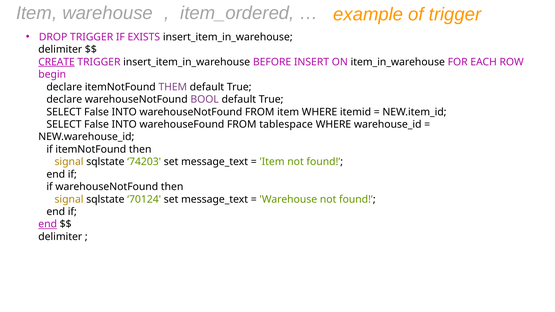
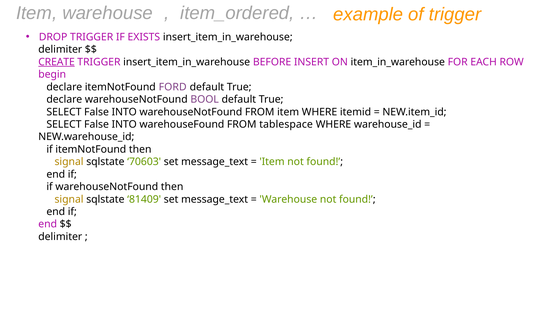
THEM: THEM -> FORD (173, 87)
74203: 74203 -> 70603 (144, 162)
70124: 70124 -> 81409 (144, 199)
end underline: present -> none (48, 224)
